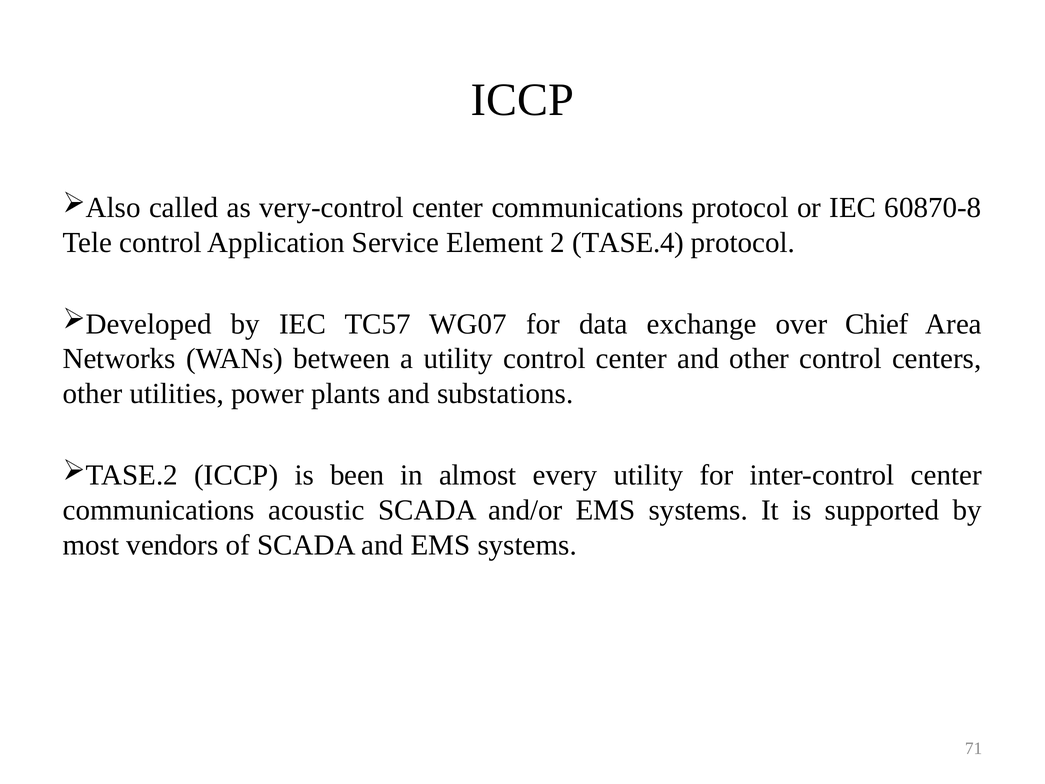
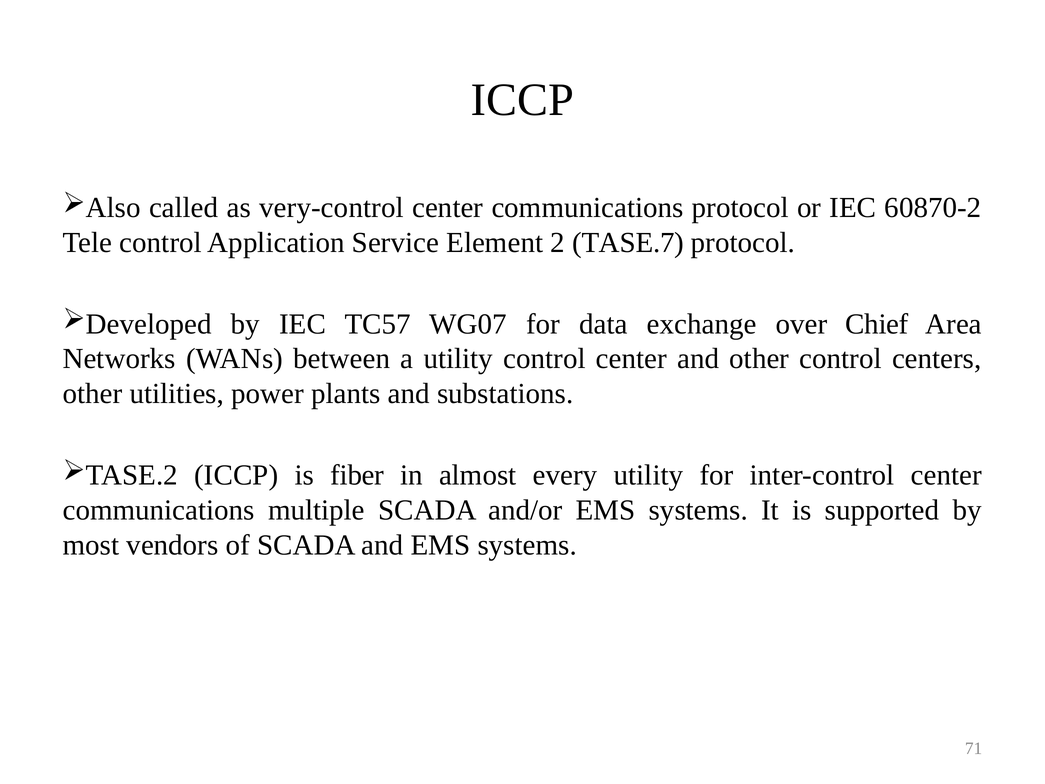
60870-8: 60870-8 -> 60870-2 (933, 208)
TASE.4: TASE.4 -> TASE.7 (628, 242)
been: been -> fiber (357, 475)
acoustic: acoustic -> multiple (316, 510)
